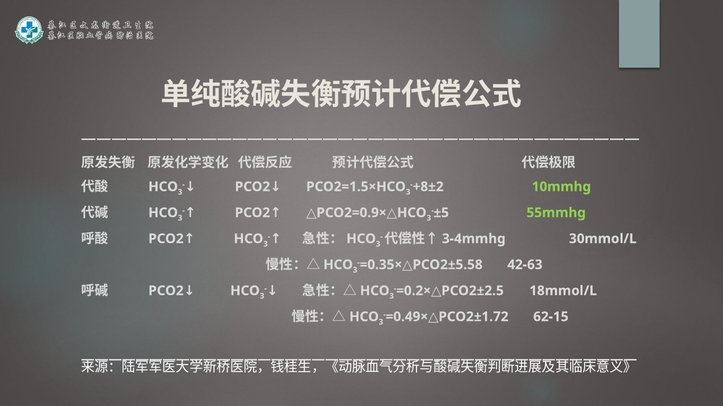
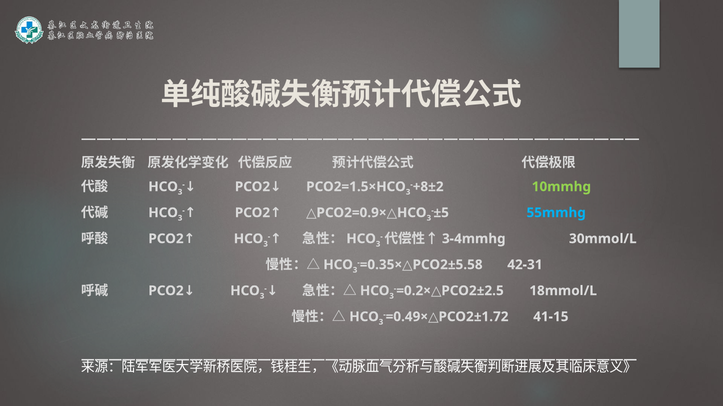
55mmhg colour: light green -> light blue (556, 213)
42-63: 42-63 -> 42-31 (525, 265)
62-15: 62-15 -> 41-15 (551, 317)
